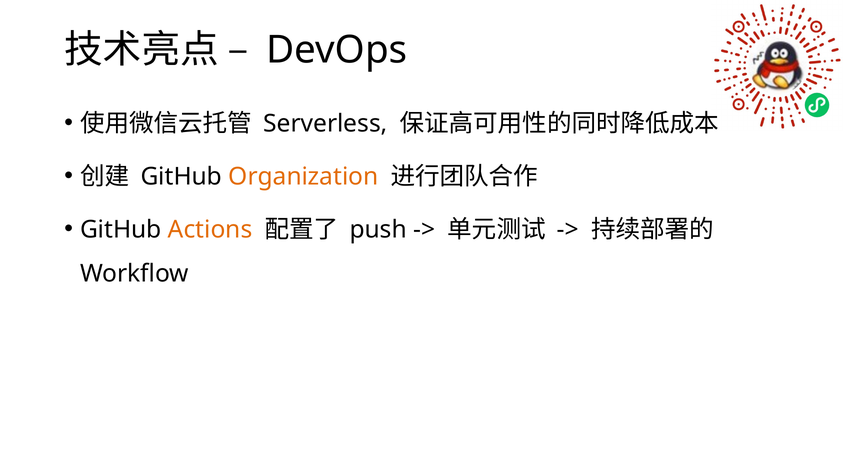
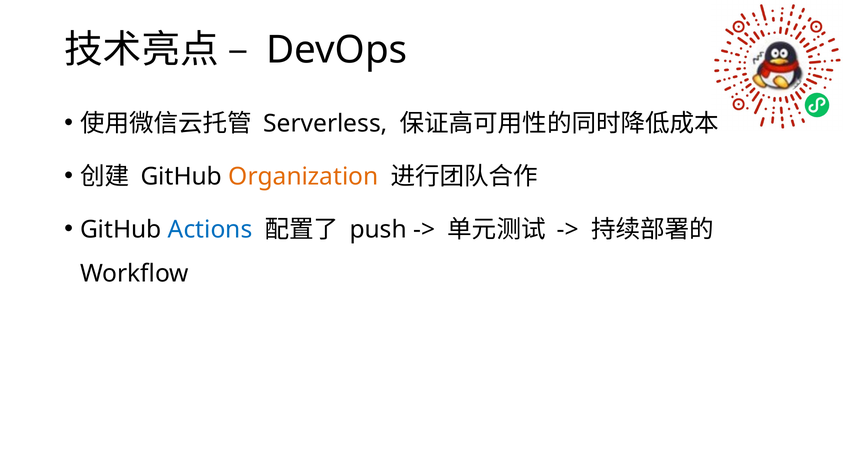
Actions colour: orange -> blue (210, 230)
